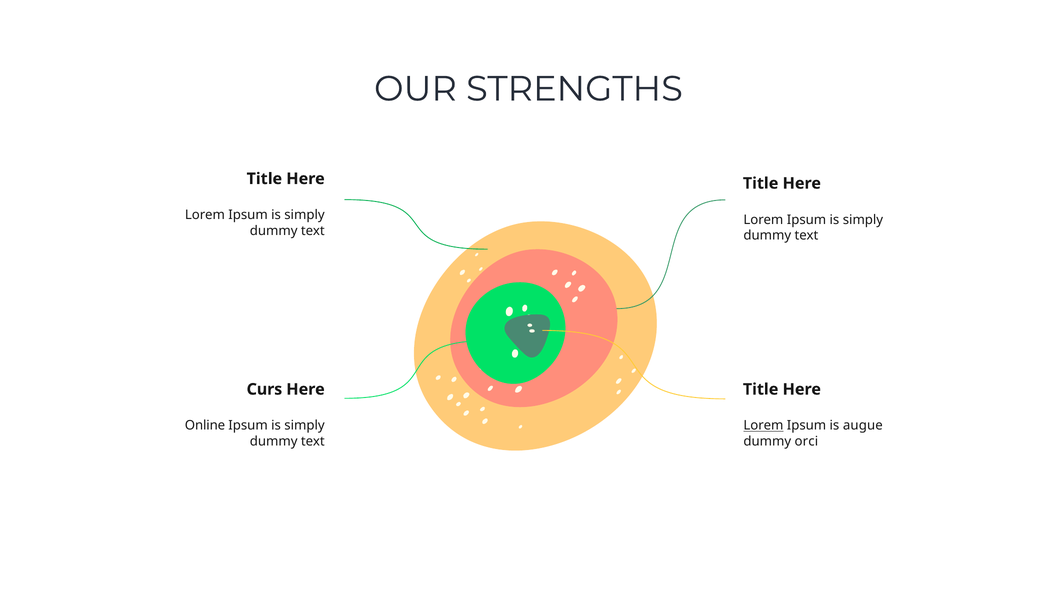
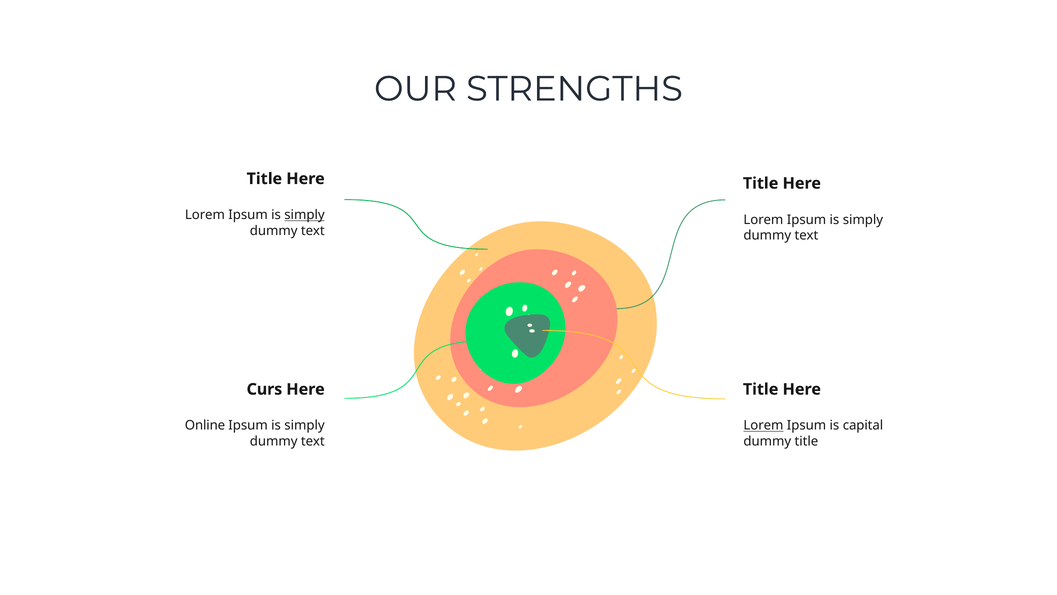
simply underline: none -> present (304, 215)
augue: augue -> capital (863, 425)
dummy orci: orci -> title (806, 441)
